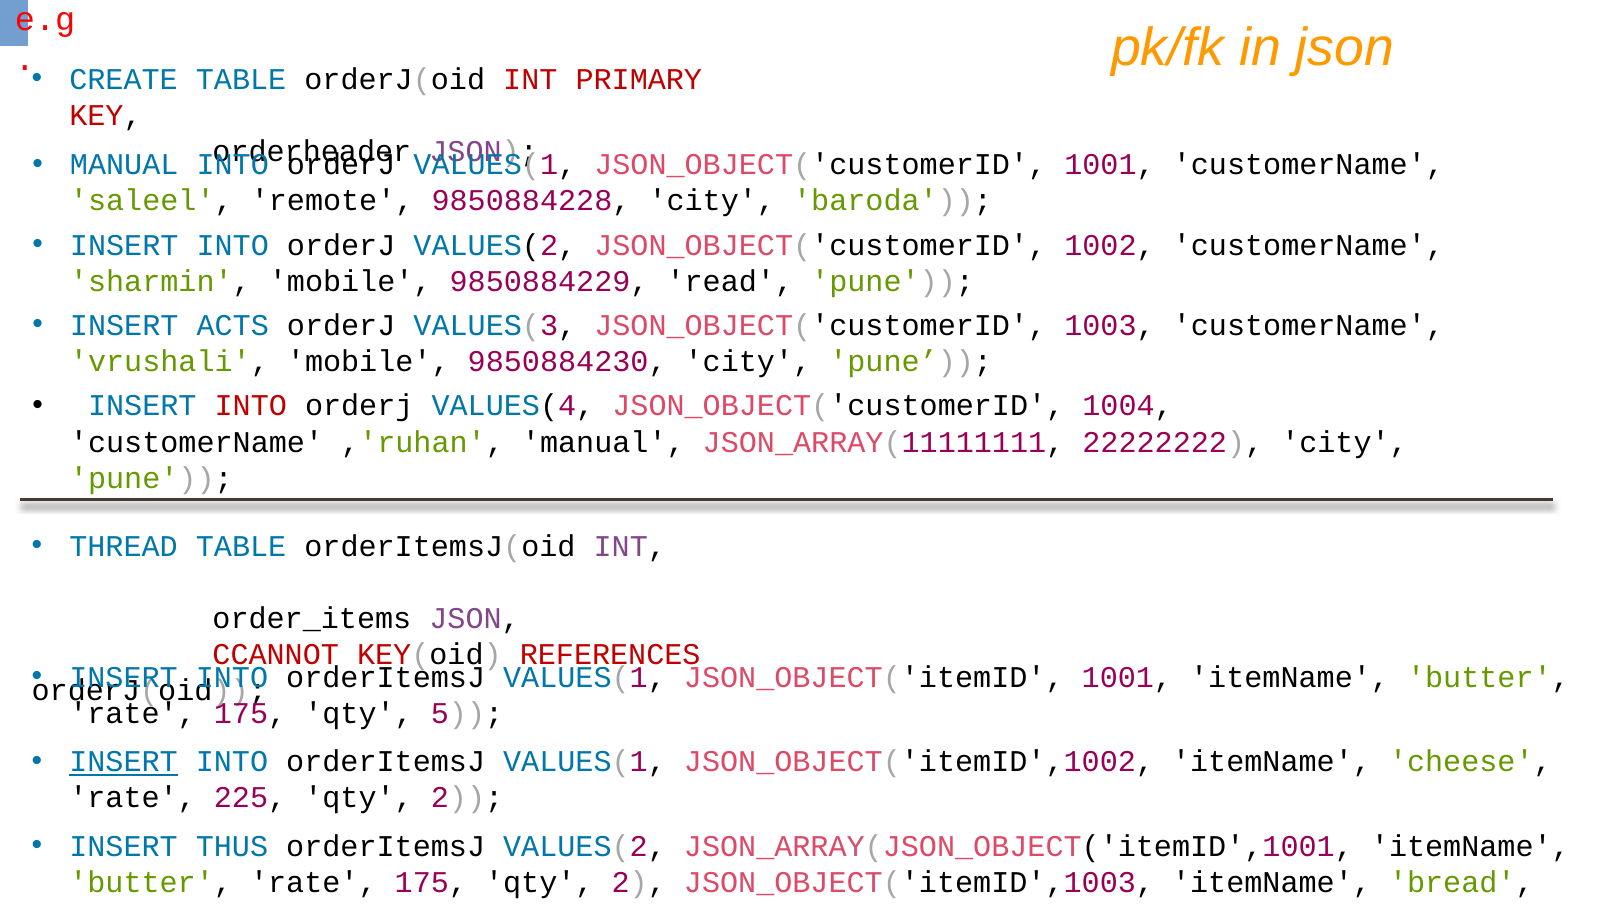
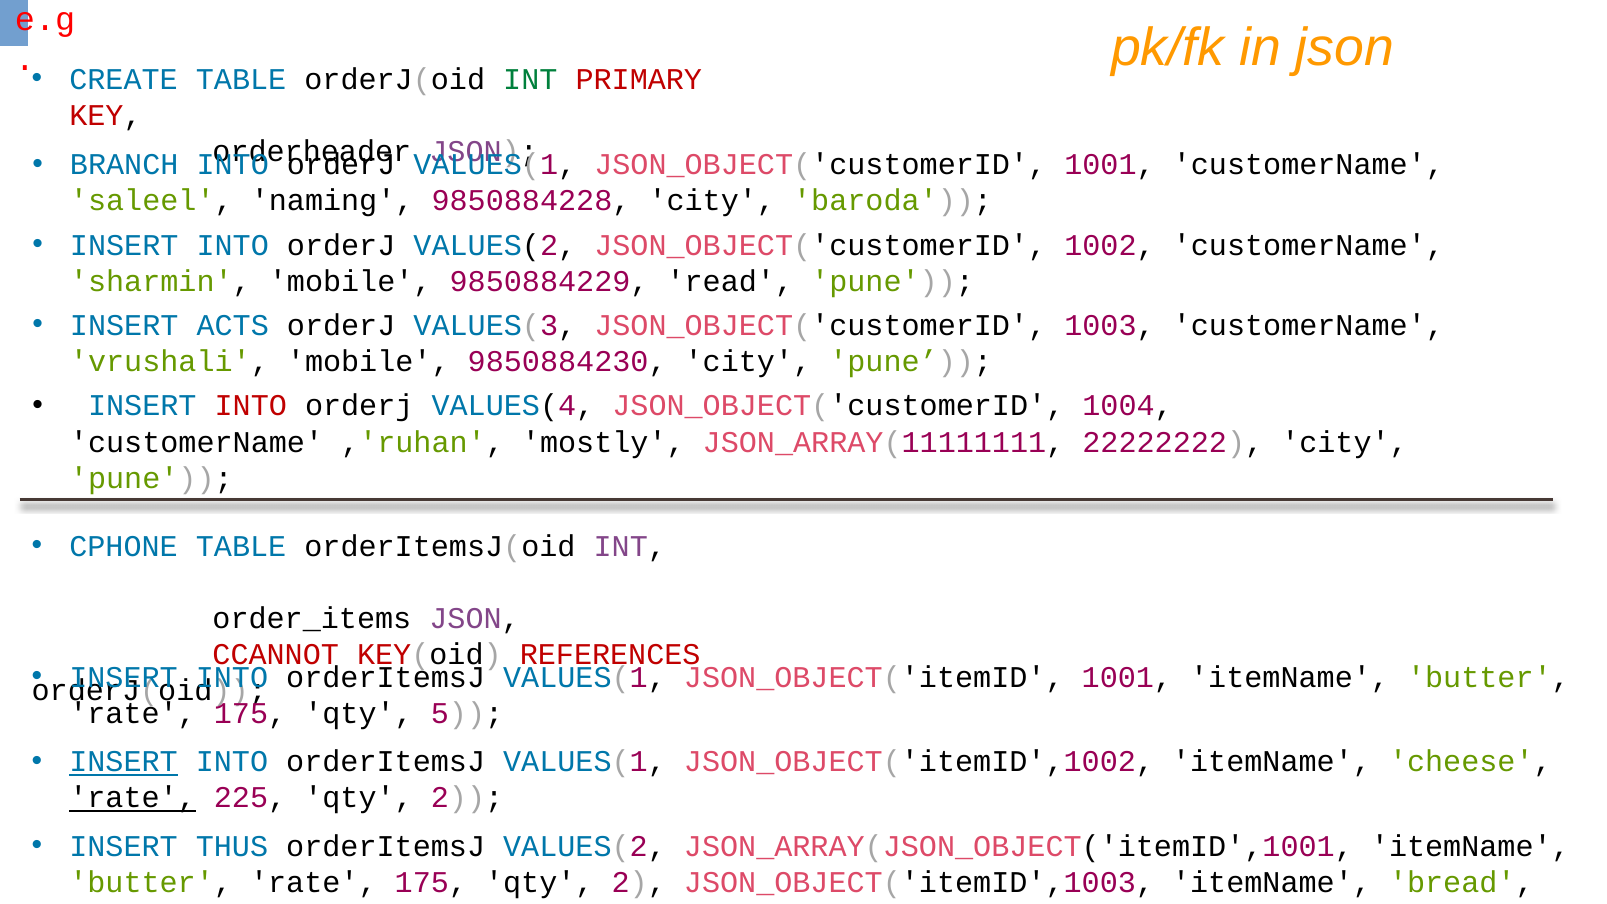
INT colour: red -> green (530, 79)
MANUAL: MANUAL -> BRANCH (124, 165)
remote: remote -> naming (332, 201)
,'ruhan manual: manual -> mostly (603, 442)
THREAD: THREAD -> CPHONE (124, 546)
rate underline: none -> present (133, 798)
